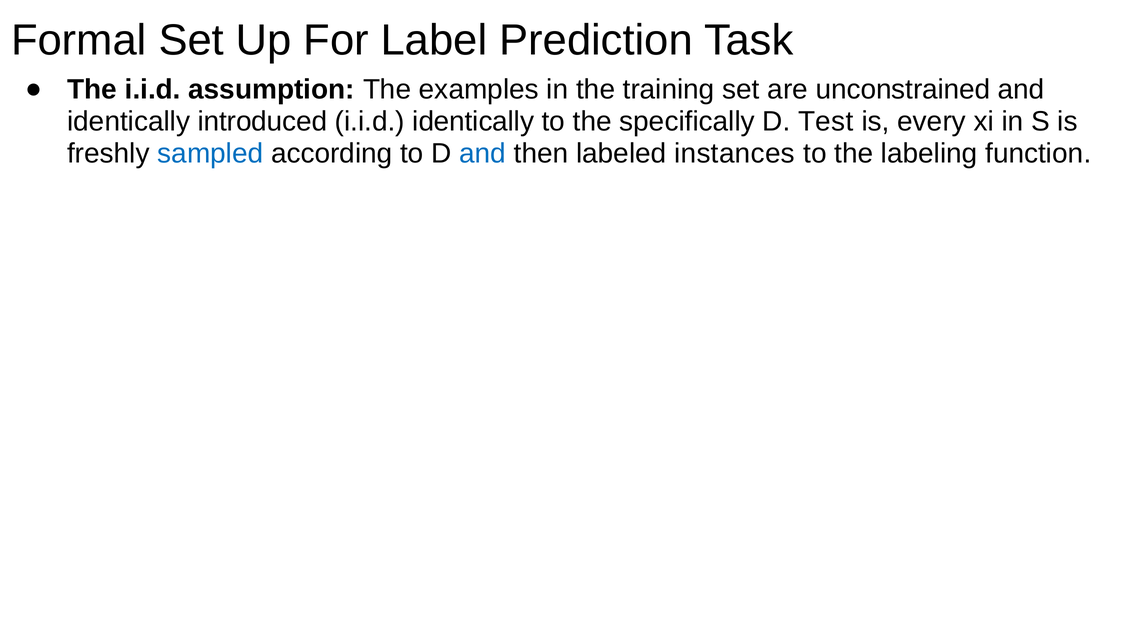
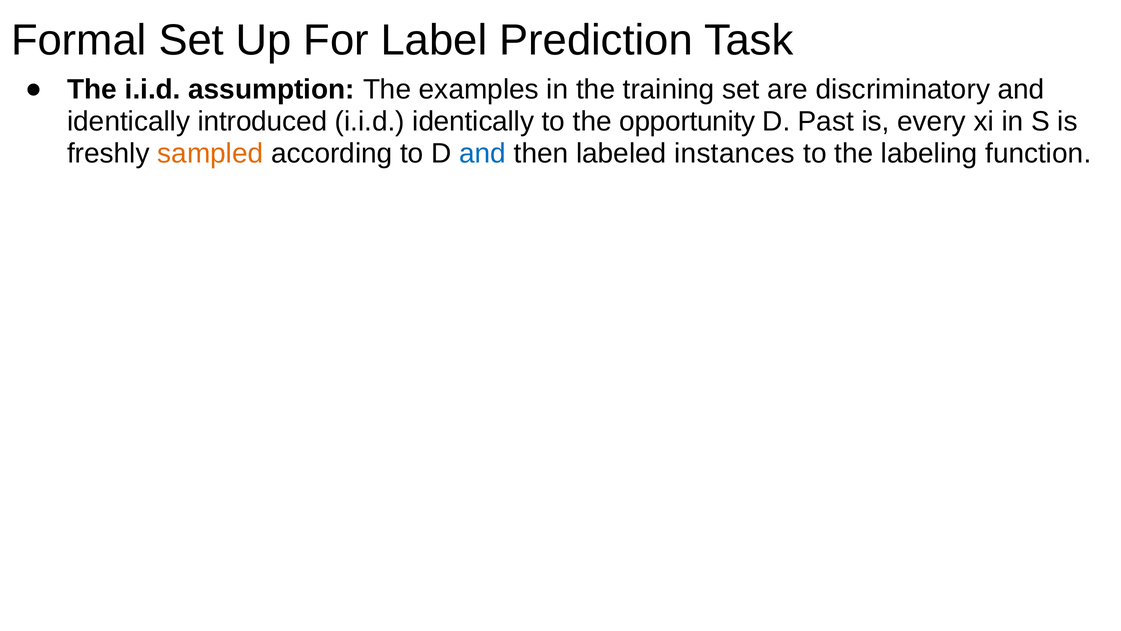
unconstrained: unconstrained -> discriminatory (903, 89)
specifically: specifically -> opportunity (687, 121)
Test: Test -> Past (826, 121)
sampled colour: blue -> orange (210, 153)
